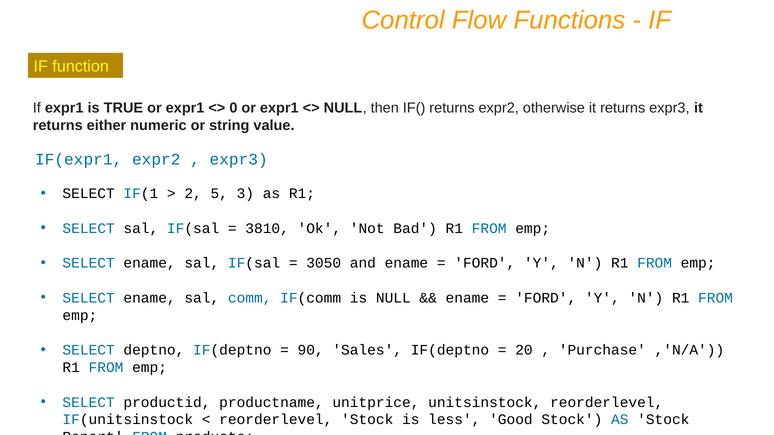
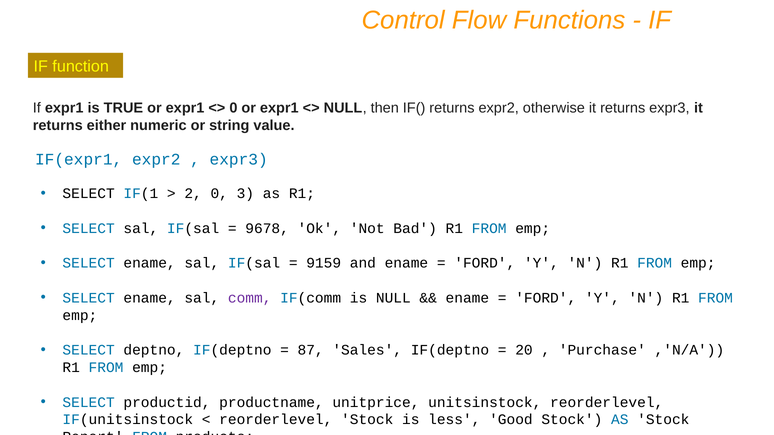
2 5: 5 -> 0 (219, 194)
3810: 3810 -> 9678 (267, 229)
3050: 3050 -> 9159 (324, 263)
comm colour: blue -> purple (250, 298)
90: 90 -> 87 (311, 350)
